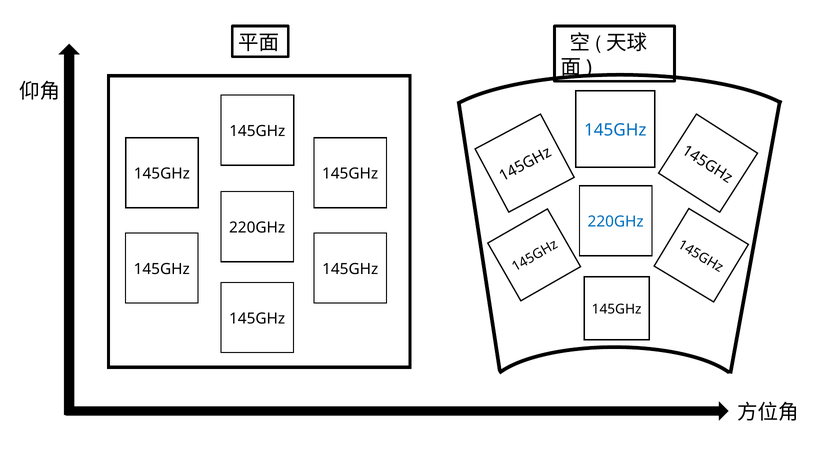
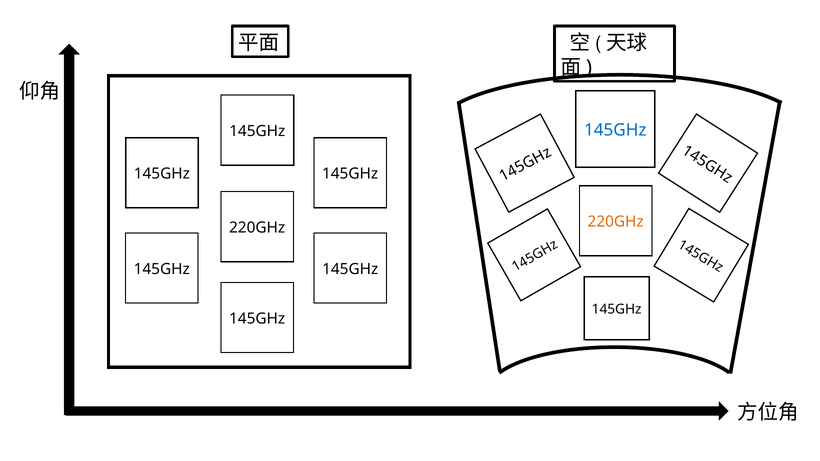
220GHz colour: blue -> orange (616, 222)
